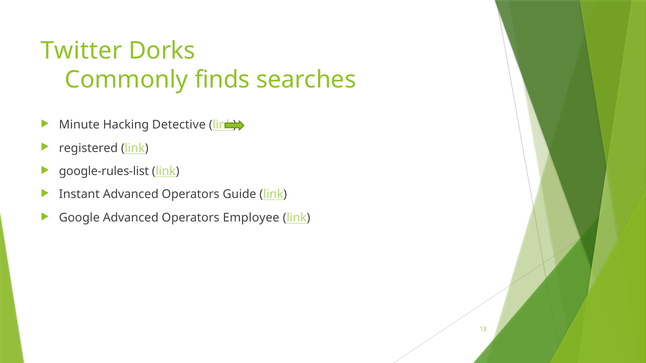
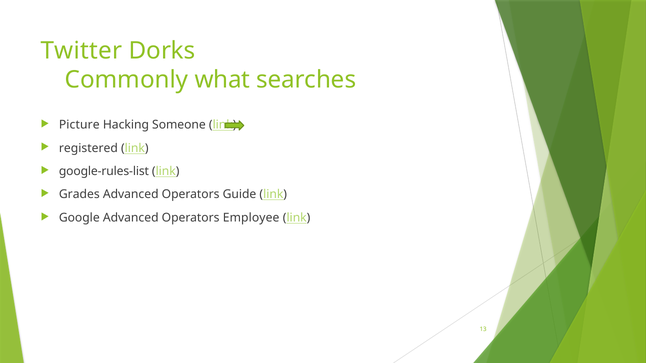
finds: finds -> what (222, 80)
Minute: Minute -> Picture (79, 125)
Detective: Detective -> Someone (179, 125)
Instant: Instant -> Grades (79, 195)
